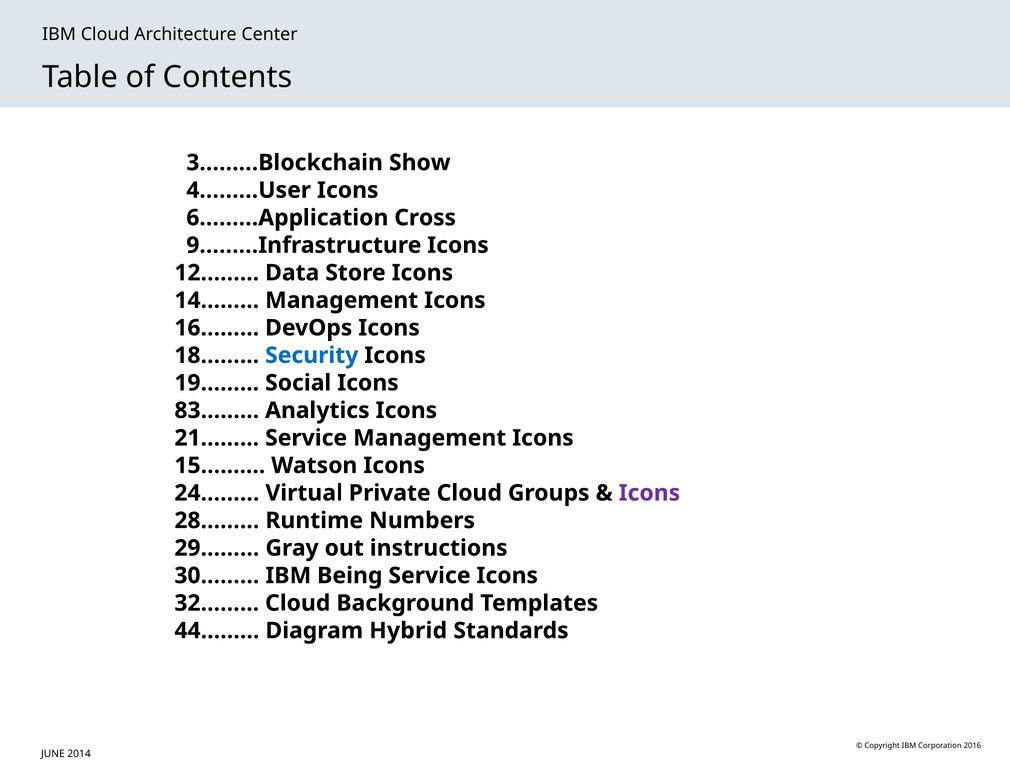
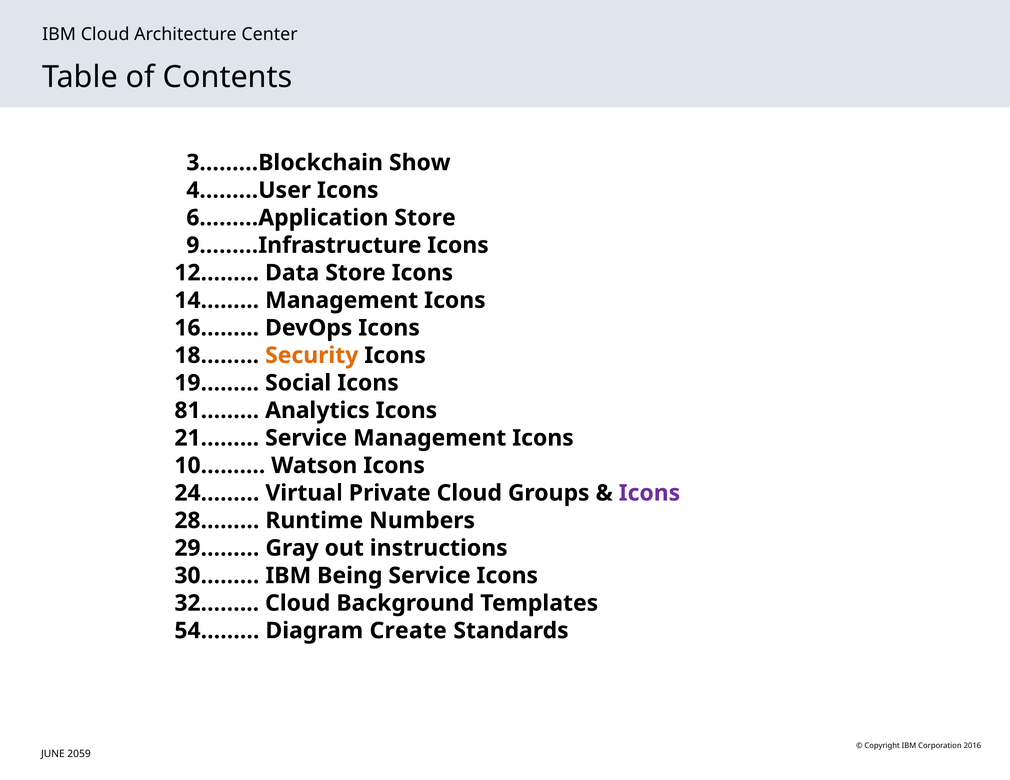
6………Application Cross: Cross -> Store (425, 218)
Security colour: blue -> orange (312, 356)
83……: 83…… -> 81…… (217, 411)
15…: 15… -> 10… (220, 466)
44………: 44……… -> 54……… (217, 631)
Hybrid: Hybrid -> Create (408, 631)
2014: 2014 -> 2059 (79, 754)
